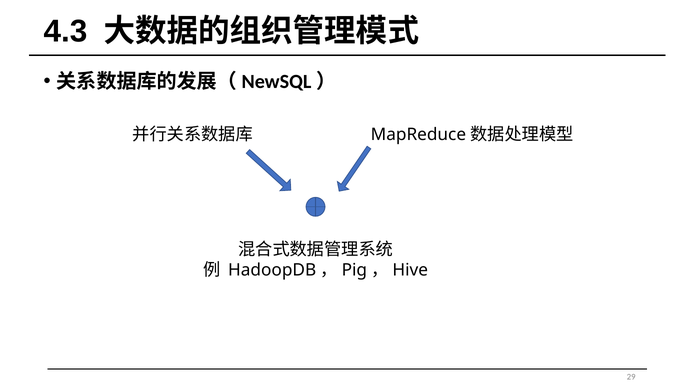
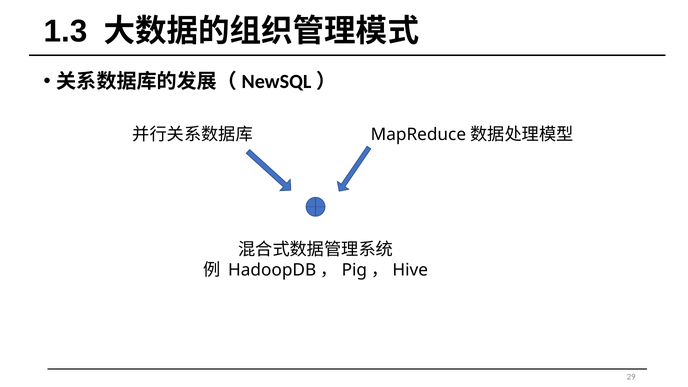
4.3: 4.3 -> 1.3 (65, 31)
